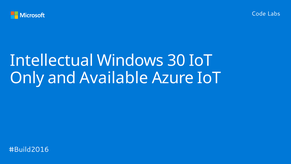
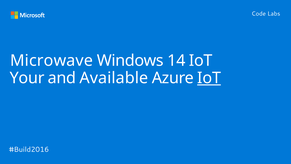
Intellectual: Intellectual -> Microwave (51, 60)
30: 30 -> 14 (176, 60)
Only: Only -> Your (27, 78)
IoT underline: none -> present (209, 78)
